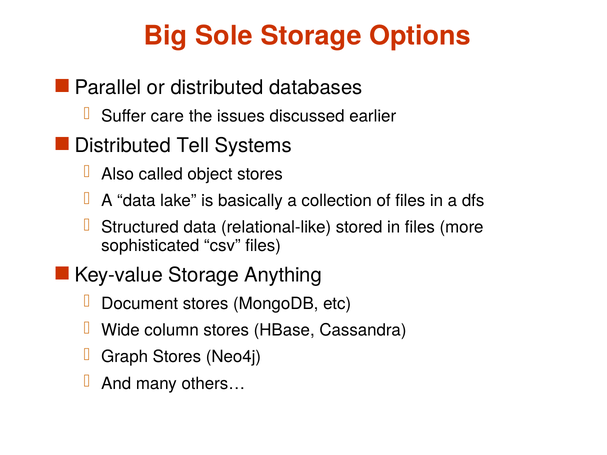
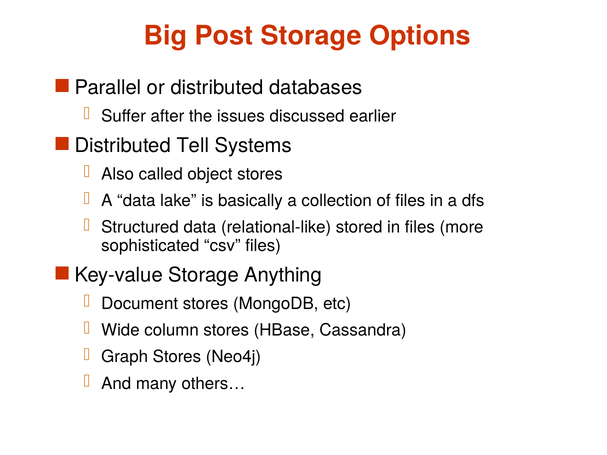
Sole: Sole -> Post (224, 36)
care: care -> after (167, 116)
